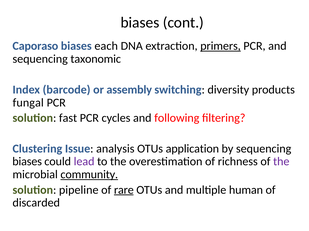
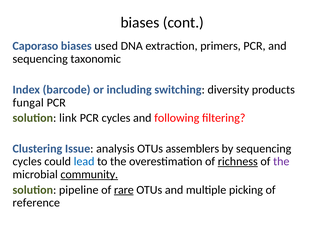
each: each -> used (106, 46)
primers underline: present -> none (221, 46)
assembly: assembly -> including (129, 90)
fast: fast -> link (68, 118)
application: application -> assemblers (192, 149)
biases: biases -> cycles (27, 162)
lead colour: purple -> blue (84, 162)
richness underline: none -> present (238, 162)
human: human -> picking (246, 190)
discarded: discarded -> reference (36, 203)
